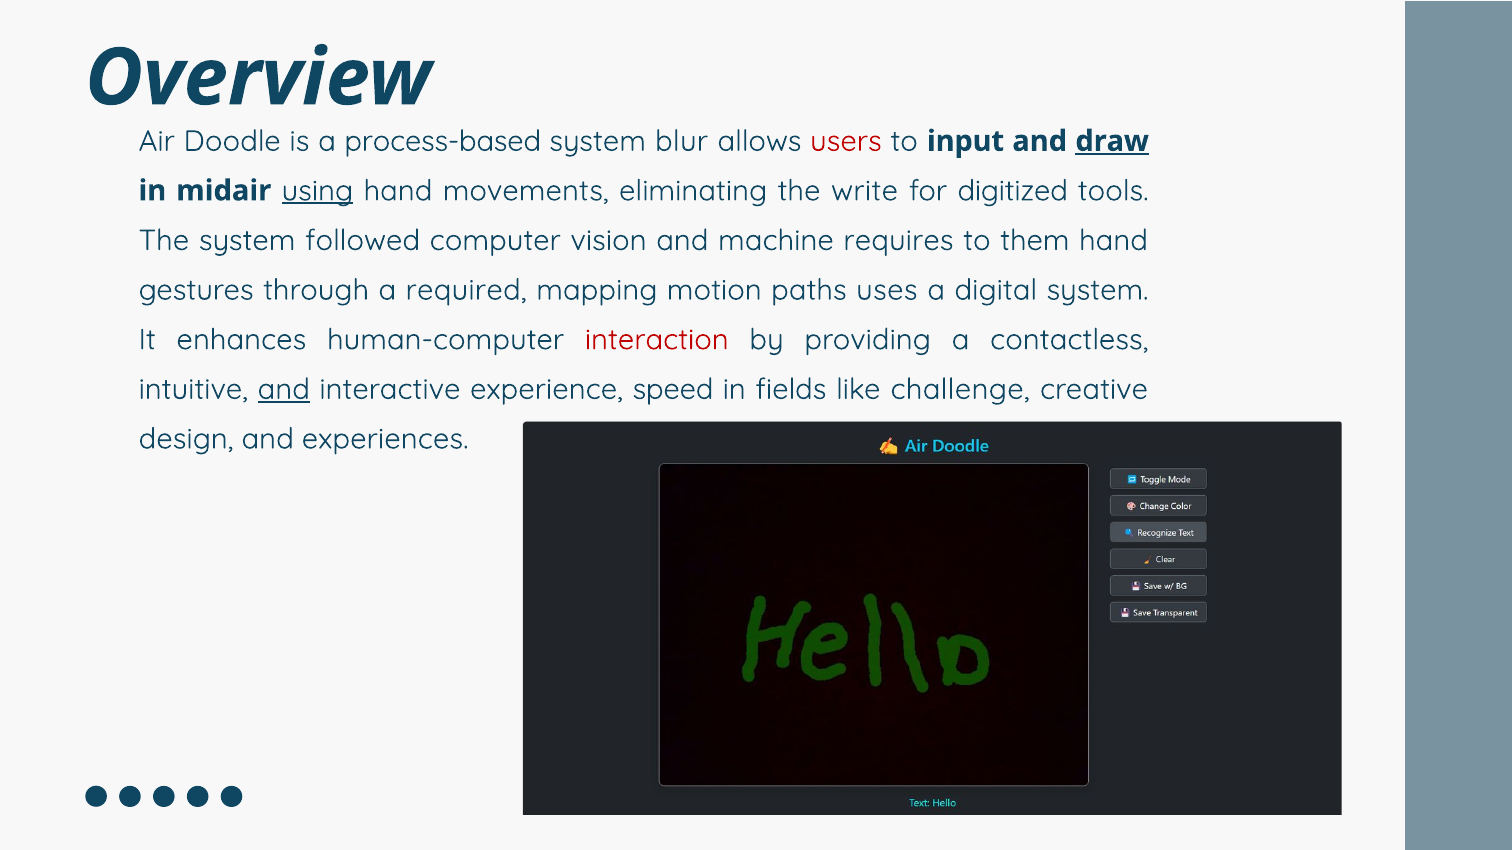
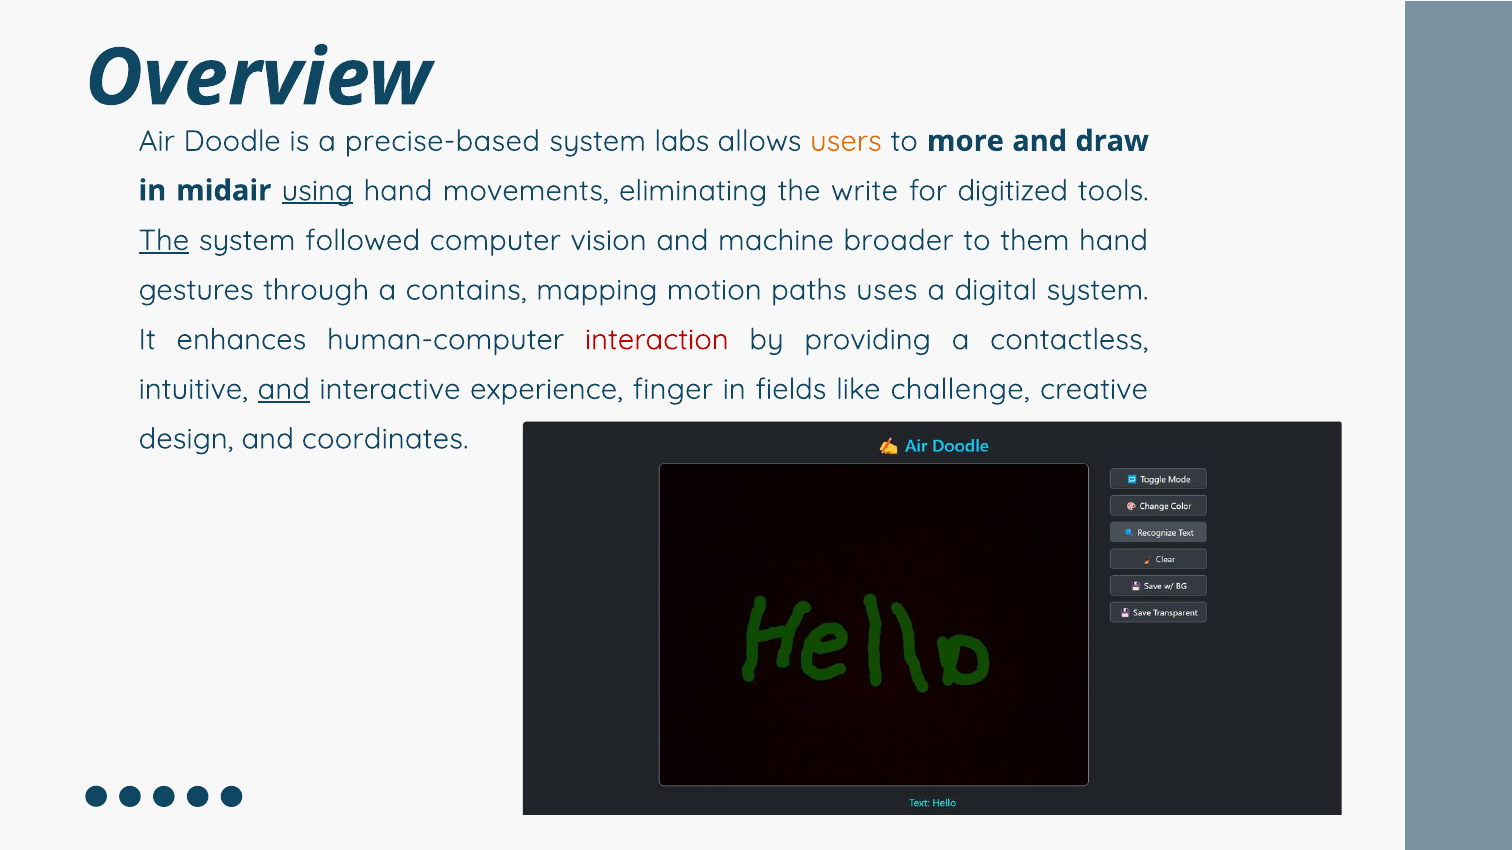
process-based: process-based -> precise-based (442, 141)
blur: blur -> labs (682, 141)
users colour: red -> orange (846, 141)
input: input -> more (966, 141)
draw underline: present -> none (1112, 141)
The underline: none -> present (164, 241)
requires: requires -> broader (898, 241)
required: required -> contains (466, 290)
speed: speed -> finger (673, 389)
experiences: experiences -> coordinates (385, 439)
